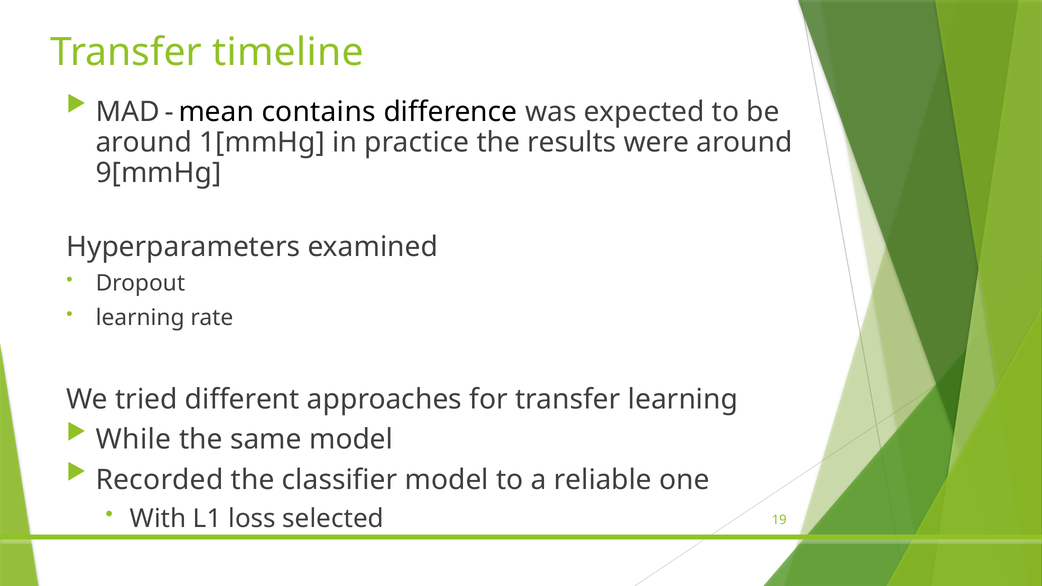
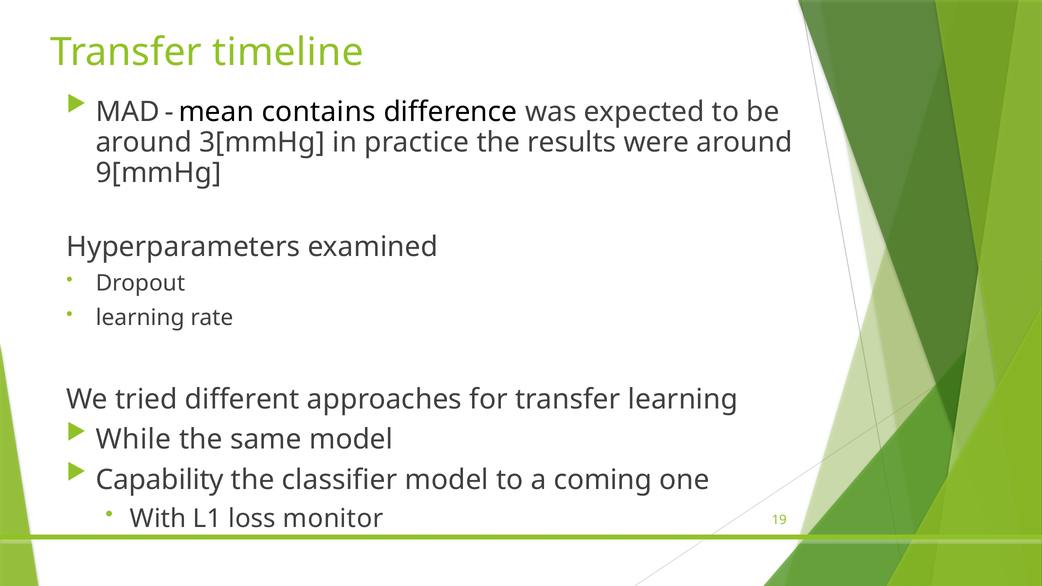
1[mmHg: 1[mmHg -> 3[mmHg (262, 142)
Recorded: Recorded -> Capability (160, 480)
reliable: reliable -> coming (603, 480)
selected: selected -> monitor (333, 519)
